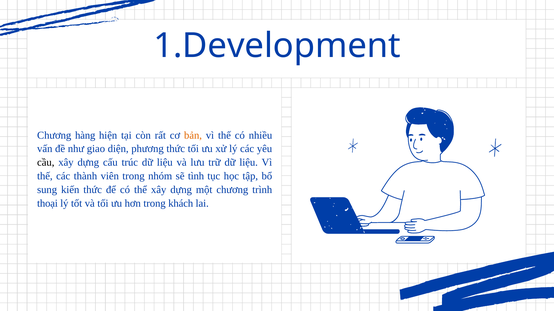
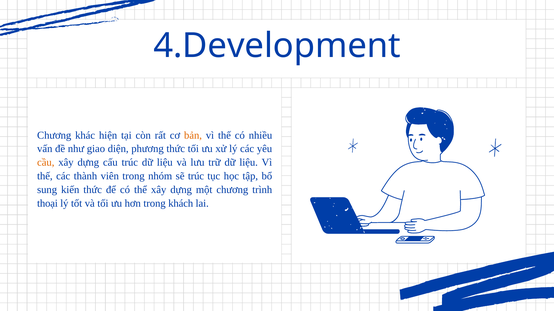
1.Development: 1.Development -> 4.Development (277, 46)
hàng: hàng -> khác (85, 135)
cầu colour: black -> orange (46, 163)
sẽ tình: tình -> trúc (196, 176)
